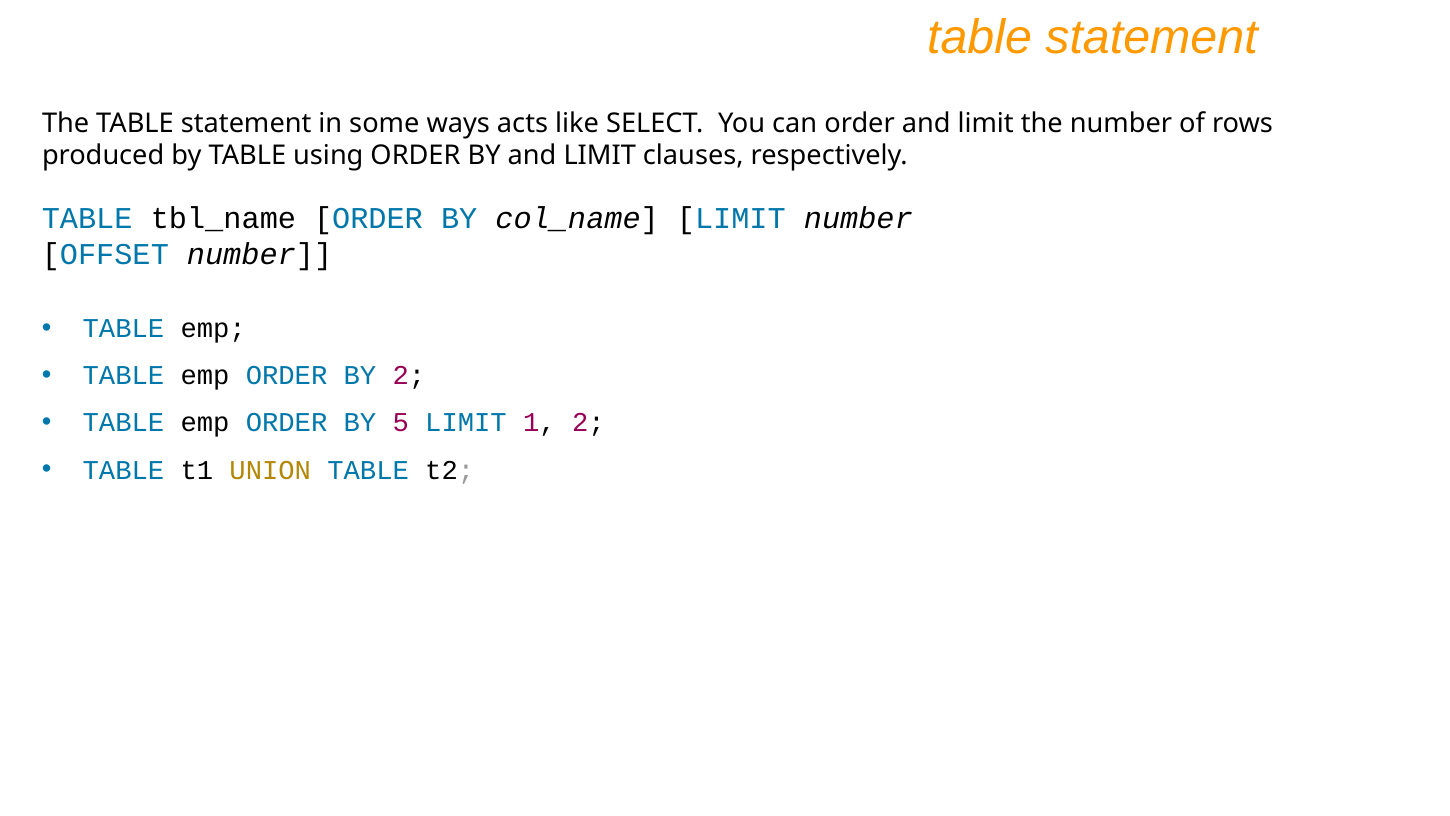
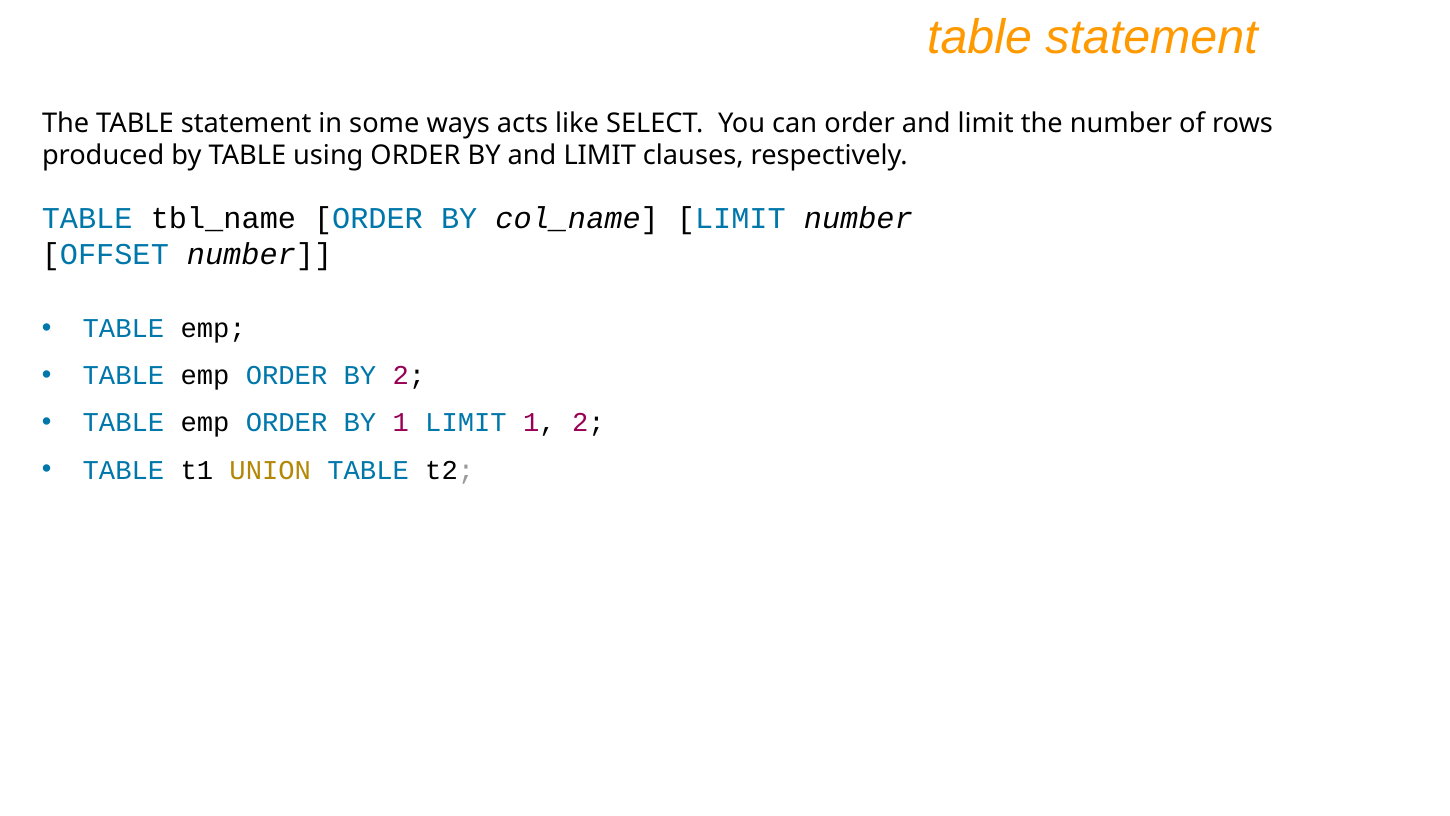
BY 5: 5 -> 1 (401, 423)
